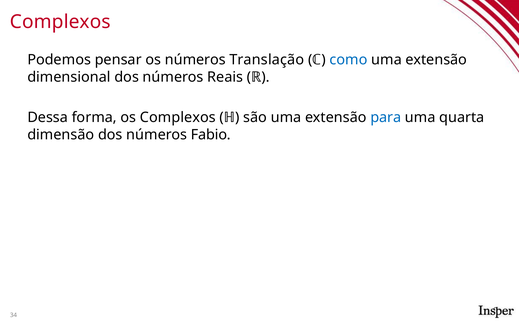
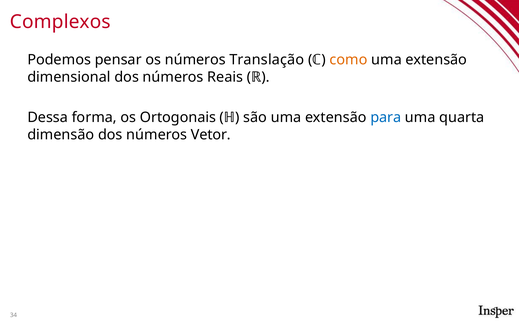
como colour: blue -> orange (348, 60)
os Complexos: Complexos -> Ortogonais (178, 118)
Fabio: Fabio -> Vetor (211, 135)
